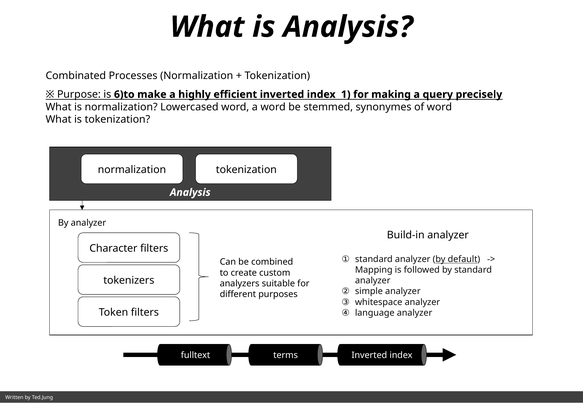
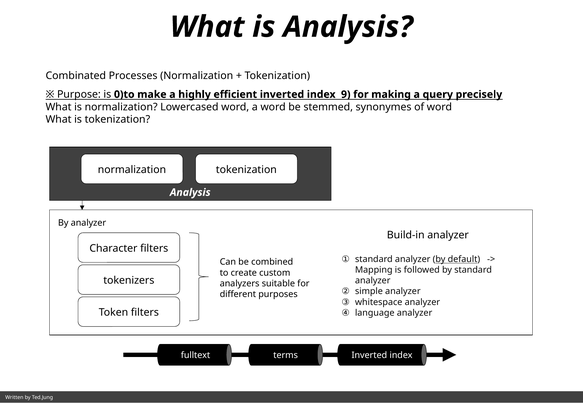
6)to: 6)to -> 0)to (124, 95)
1: 1 -> 9 (346, 95)
